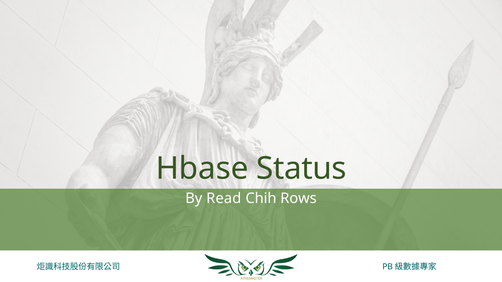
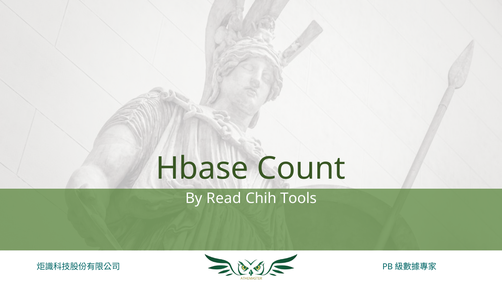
Status: Status -> Count (301, 169)
Rows: Rows -> Tools (299, 199)
